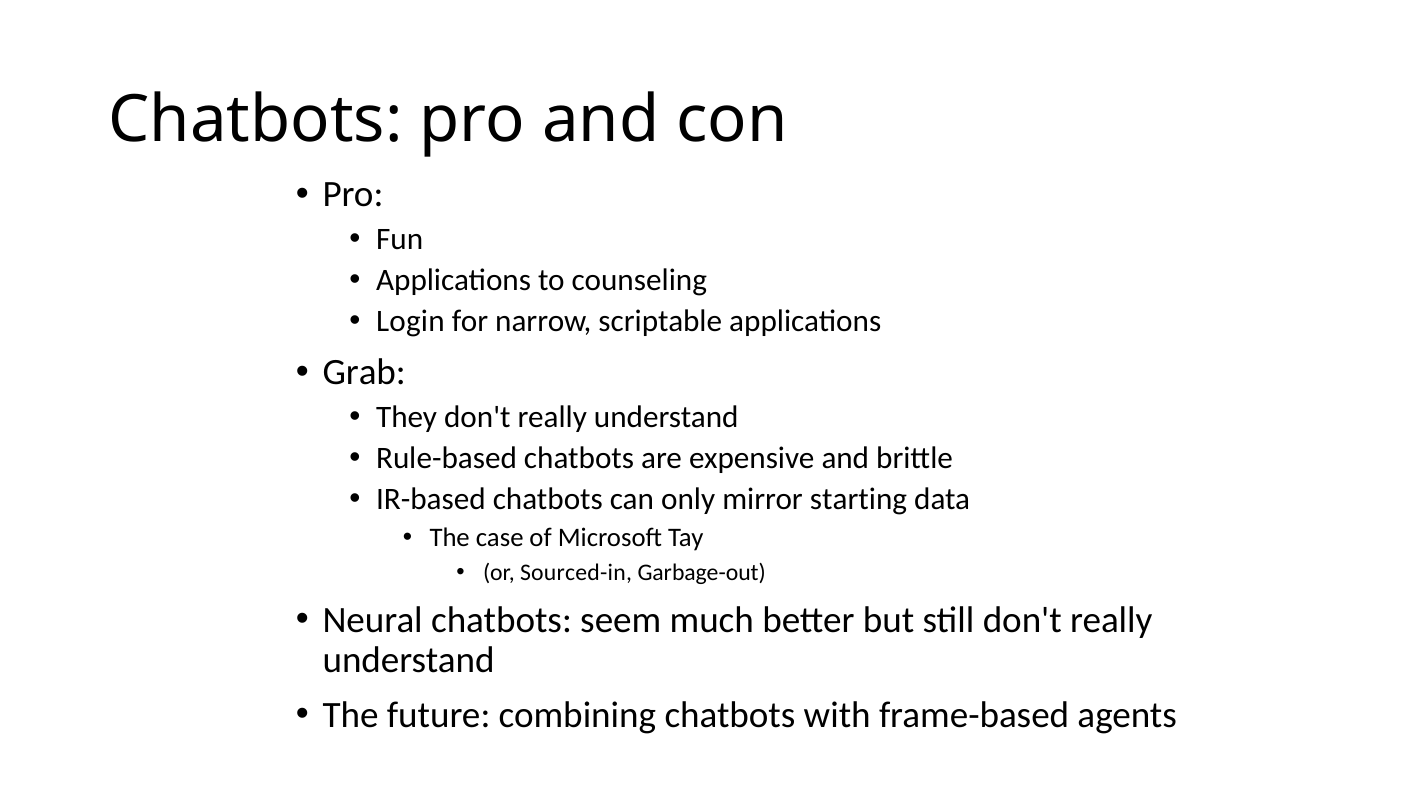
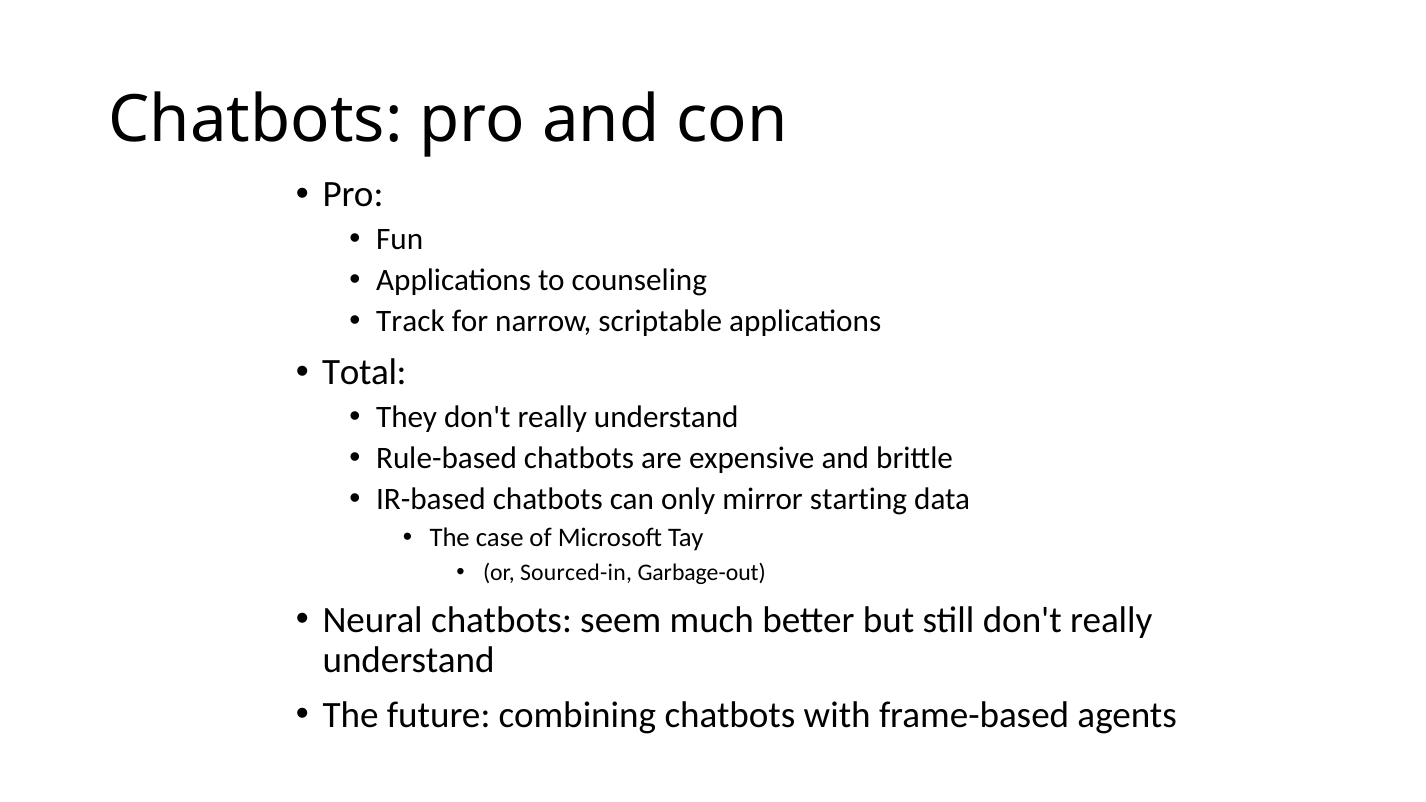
Login: Login -> Track (410, 321)
Grab: Grab -> Total (364, 373)
